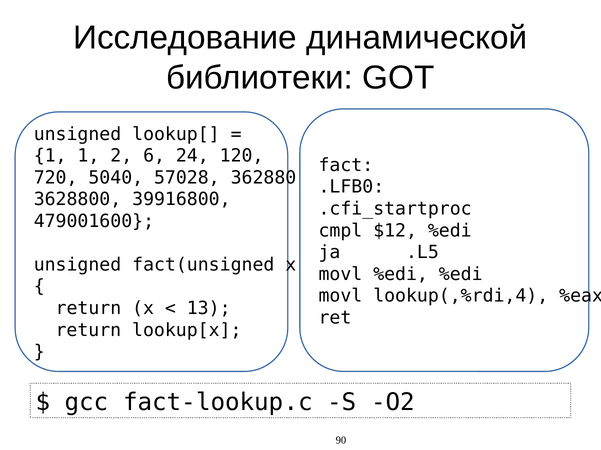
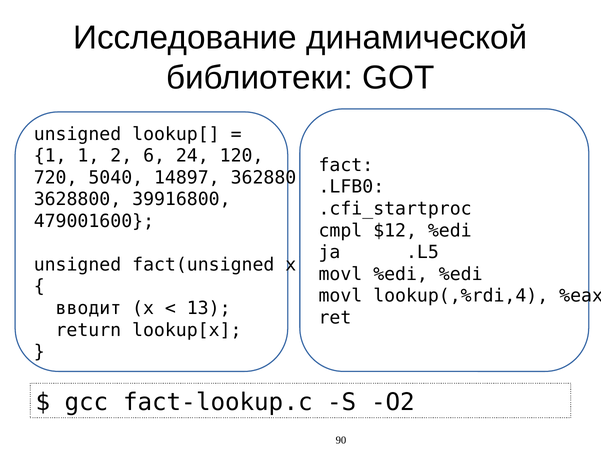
57028: 57028 -> 14897 (187, 178)
return: return -> вводит (88, 309)
